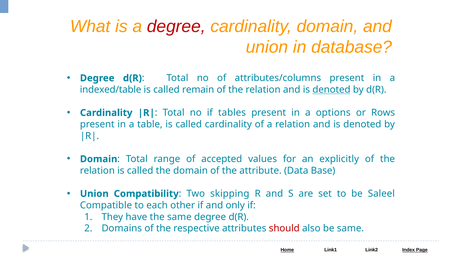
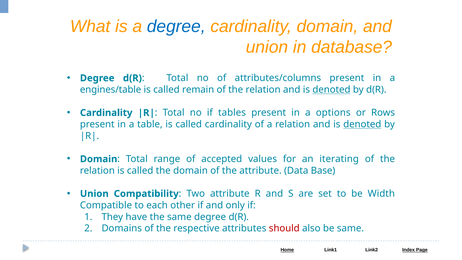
degree colour: red -> blue (176, 26)
indexed/table: indexed/table -> engines/table (111, 90)
denoted underline: none -> present (362, 124)
explicitly: explicitly -> iterating (339, 159)
Two skipping: skipping -> attribute (230, 194)
Saleel: Saleel -> Width (381, 194)
